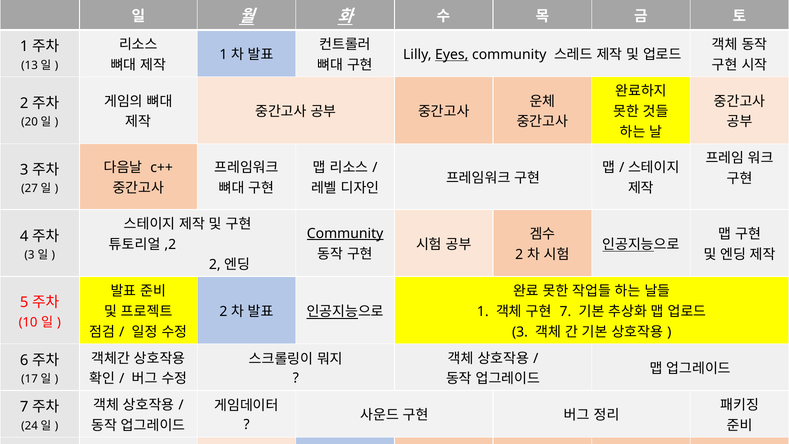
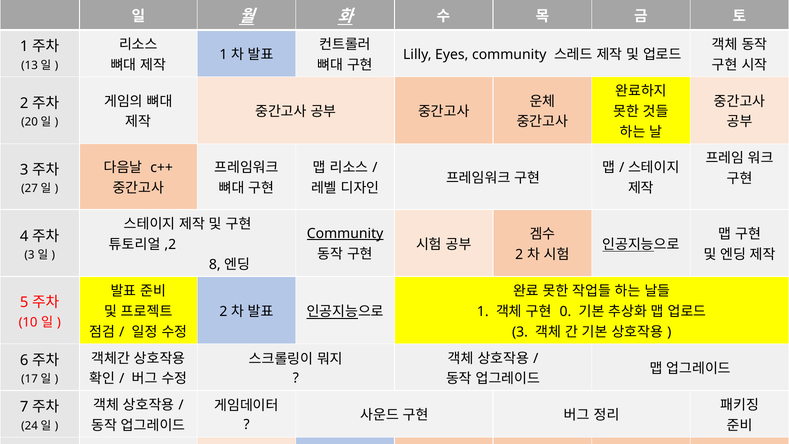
Eyes underline: present -> none (452, 55)
2: 2 -> 8 (215, 265)
7: 7 -> 0 (565, 311)
